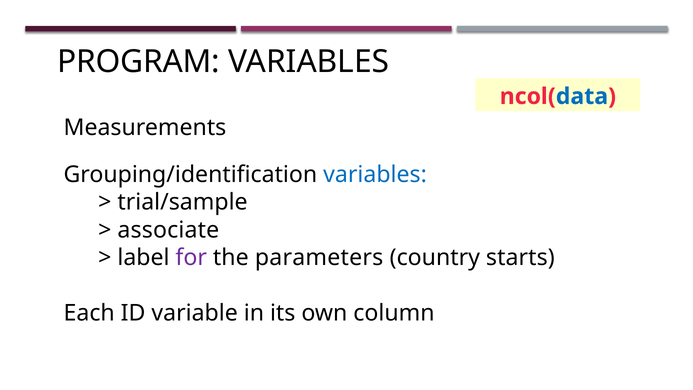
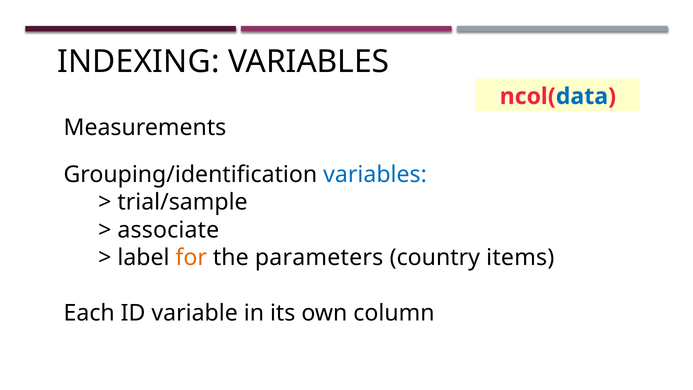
PROGRAM: PROGRAM -> INDEXING (138, 62)
for colour: purple -> orange (191, 258)
starts: starts -> items (520, 258)
